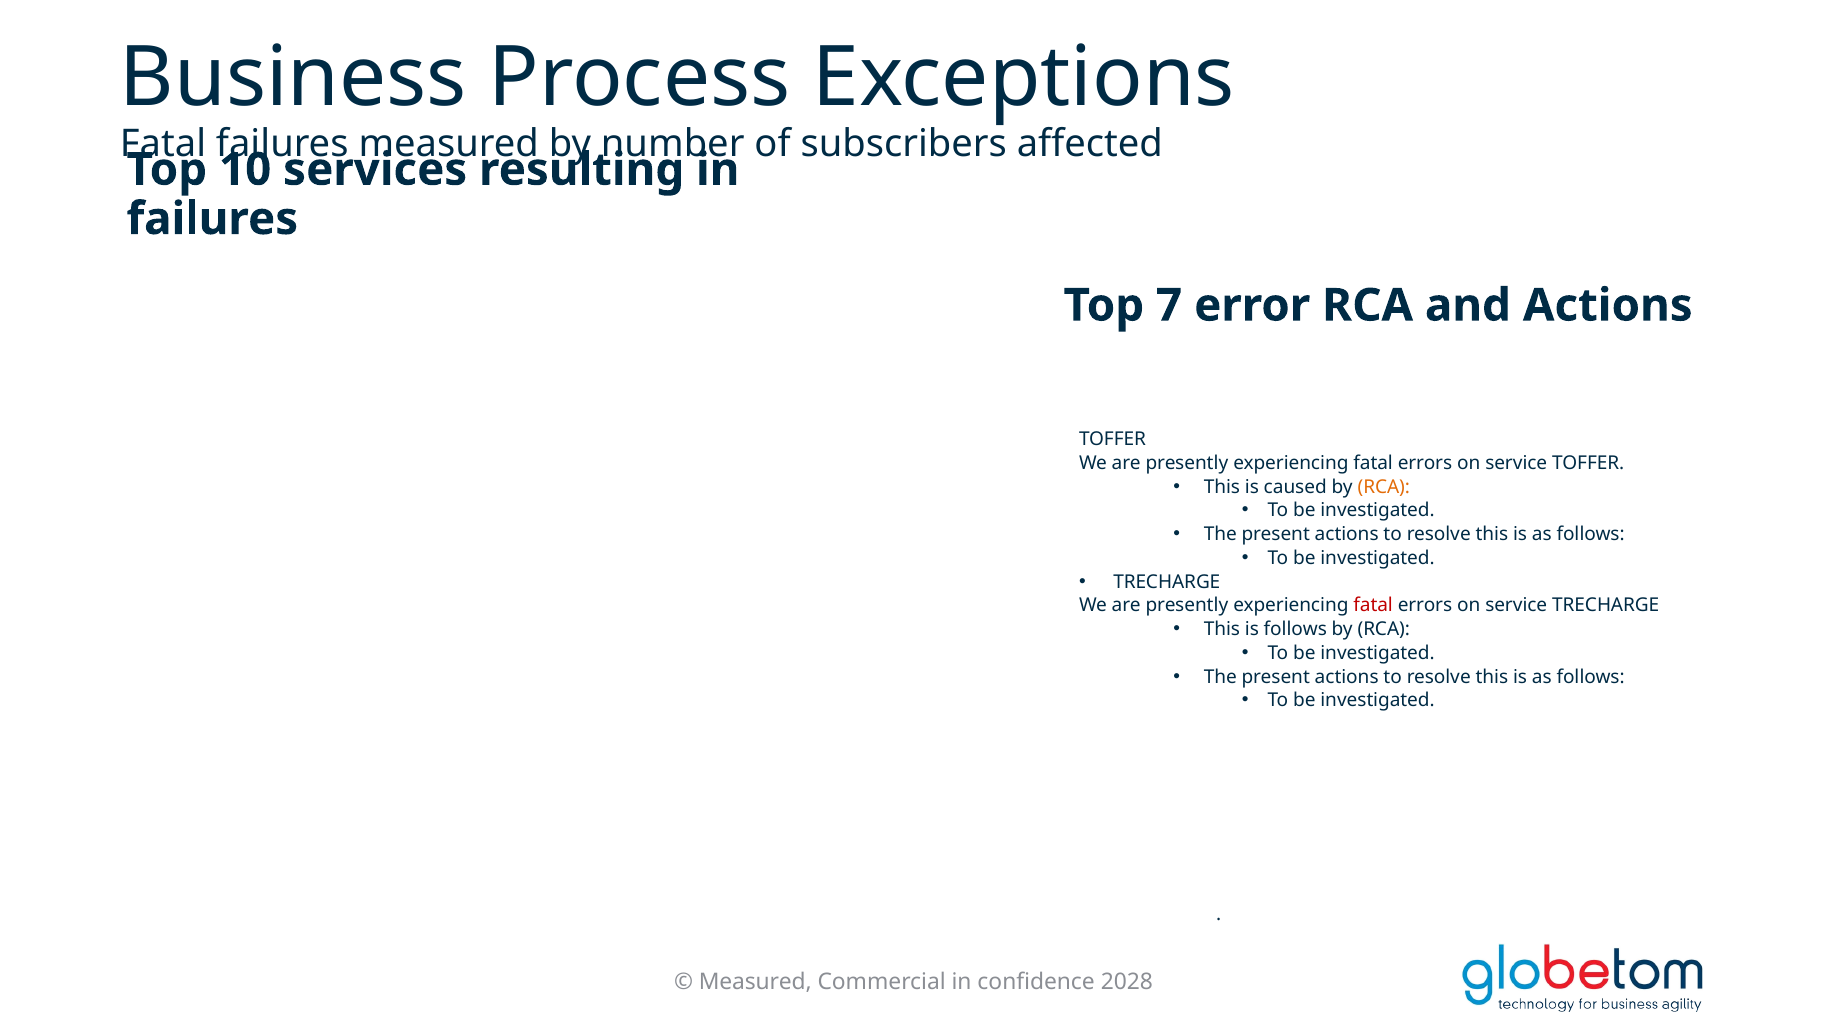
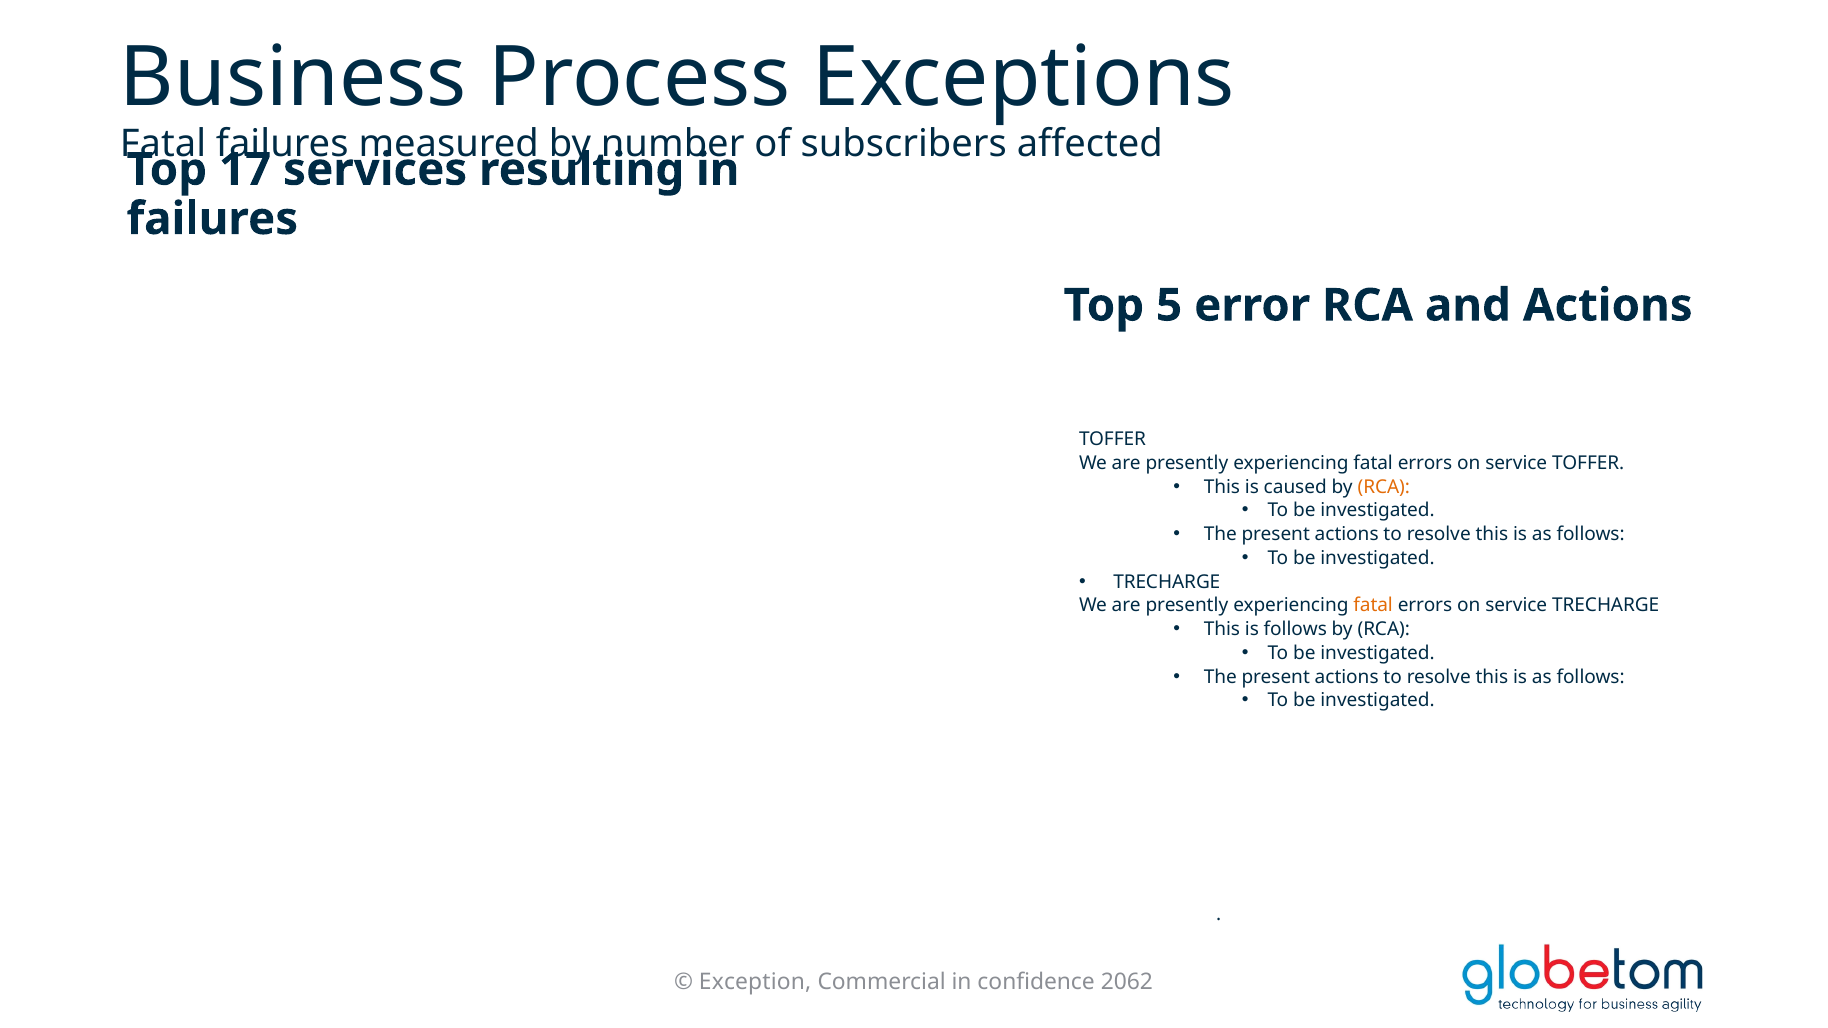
10: 10 -> 17 (245, 170)
7: 7 -> 5 (1169, 306)
fatal colour: red -> orange (1373, 606)
Measured: Measured -> Exception (755, 982)
2028: 2028 -> 2062 (1127, 982)
